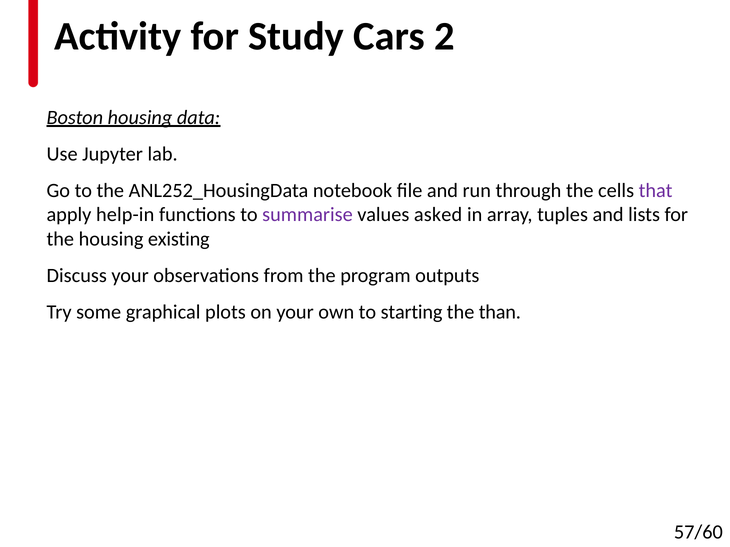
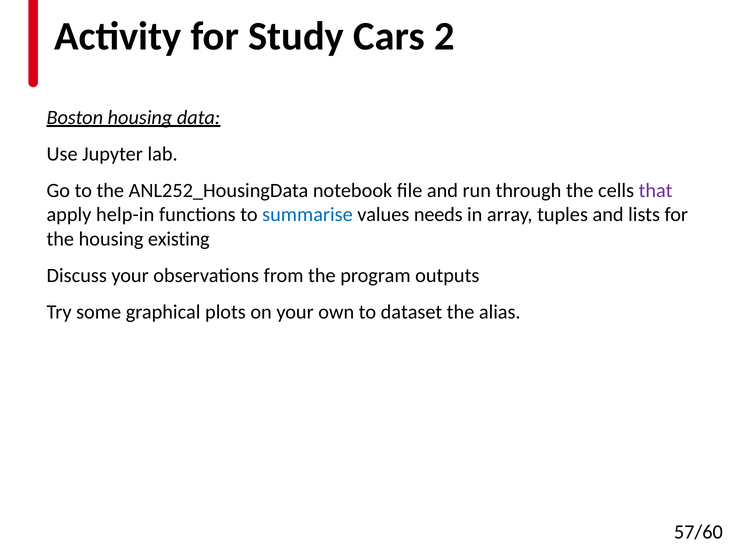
summarise colour: purple -> blue (307, 215)
asked: asked -> needs (438, 215)
starting: starting -> dataset (411, 312)
than: than -> alias (500, 312)
